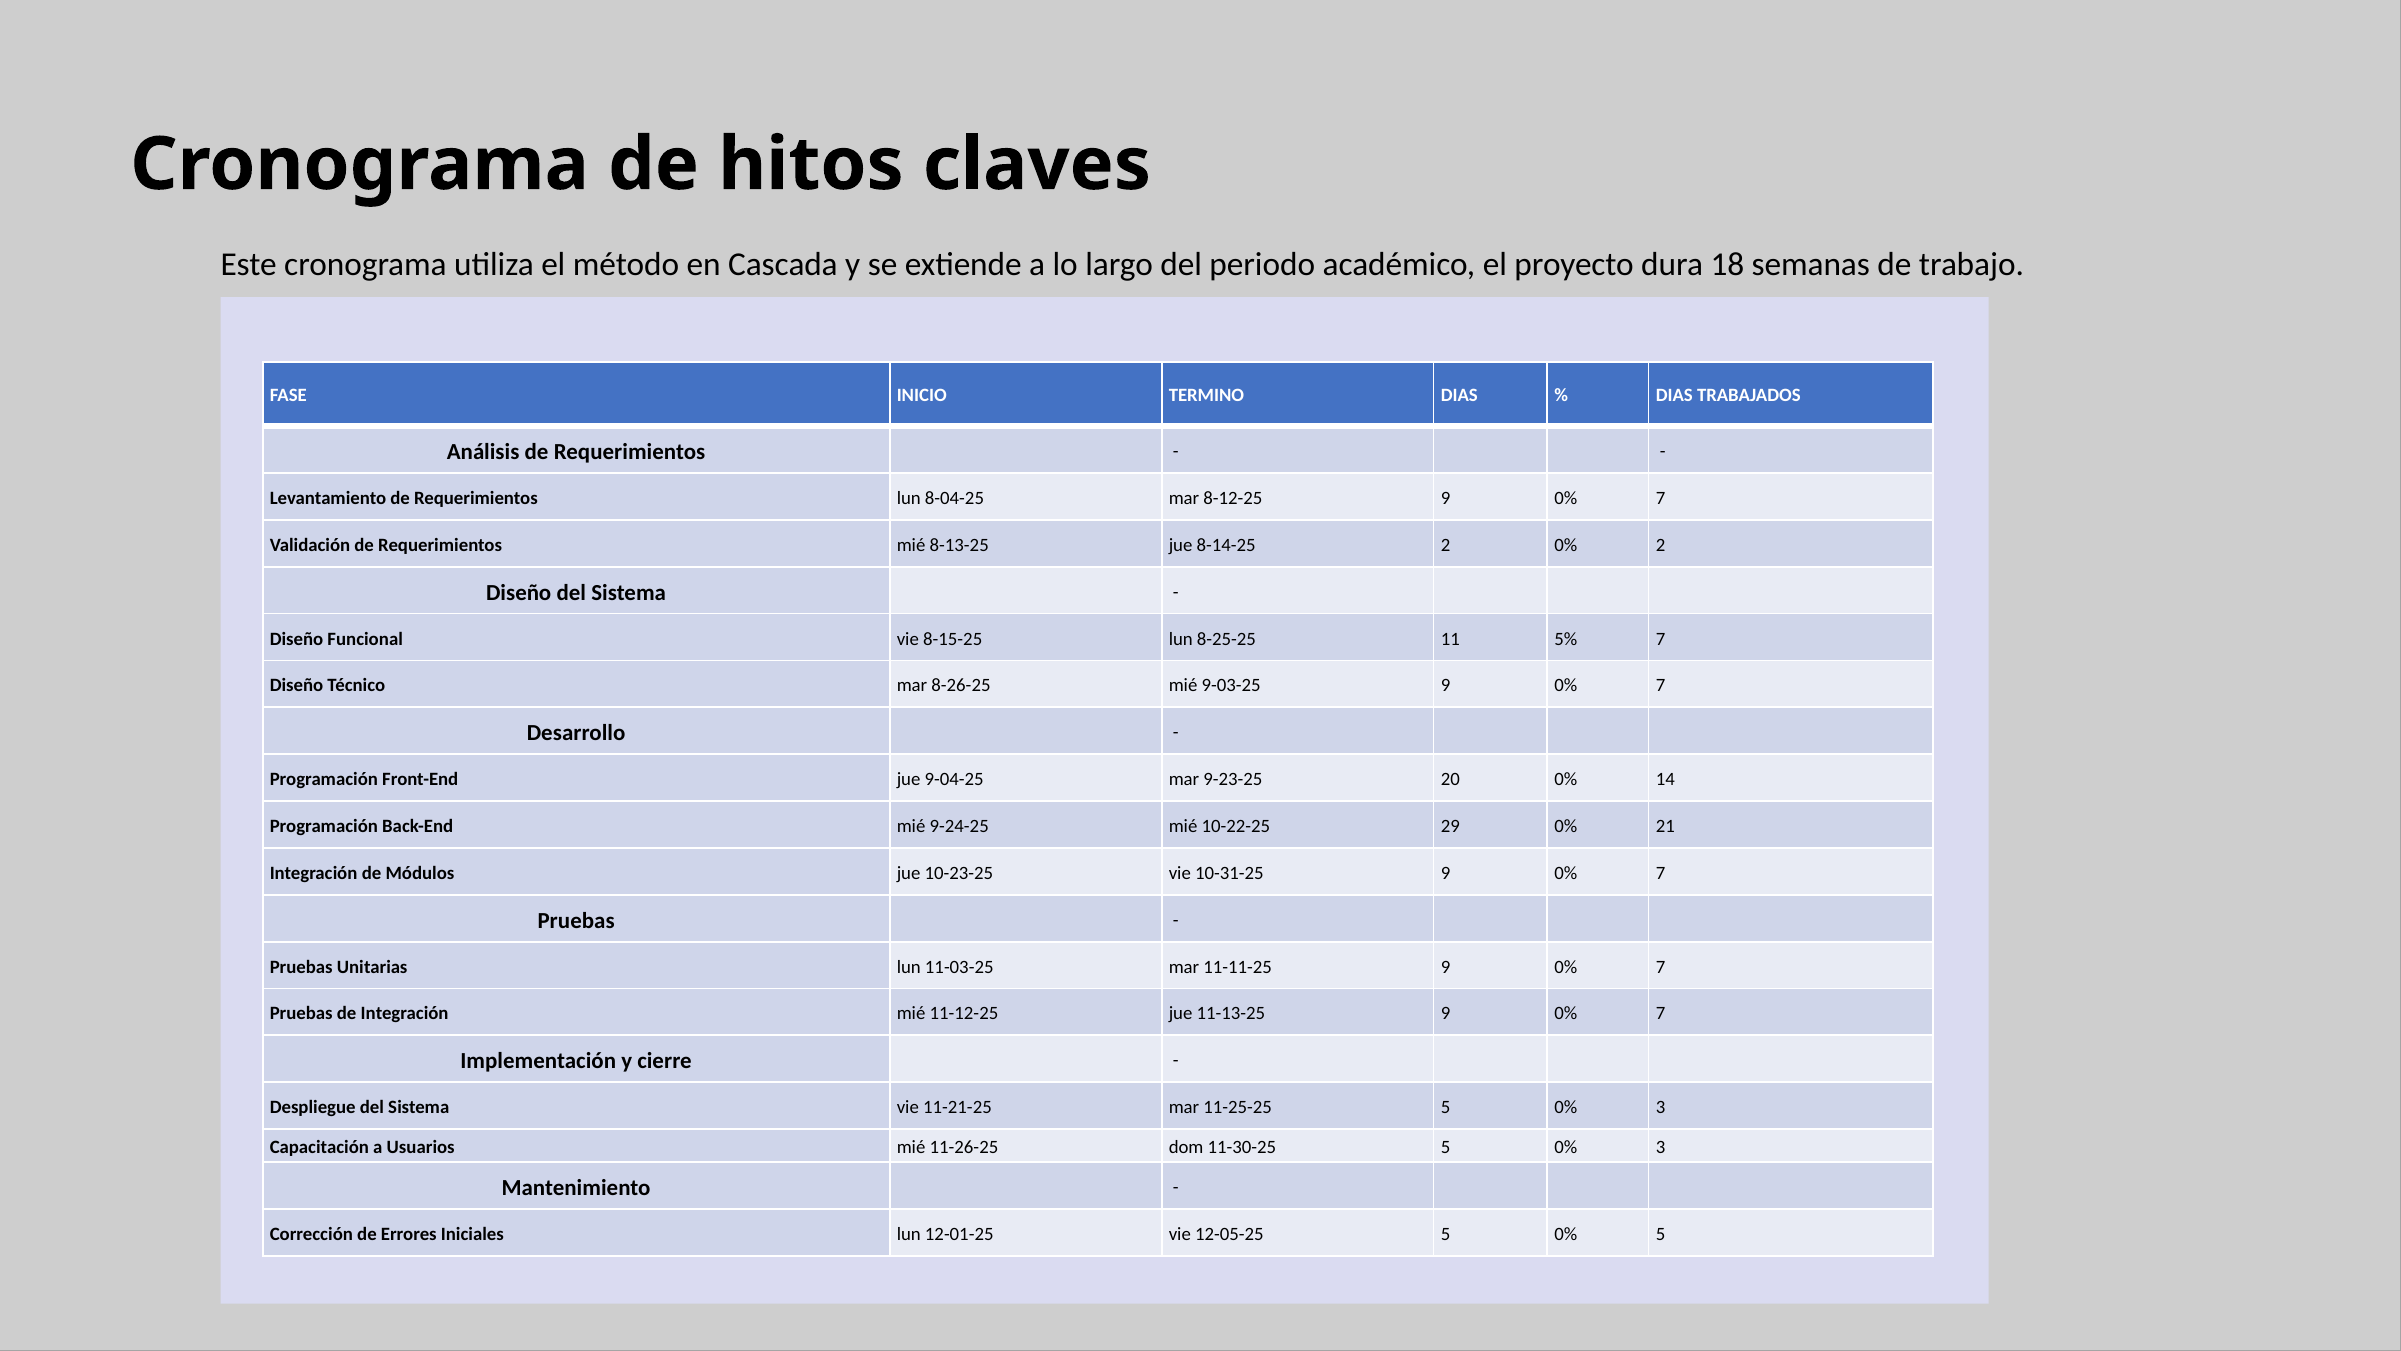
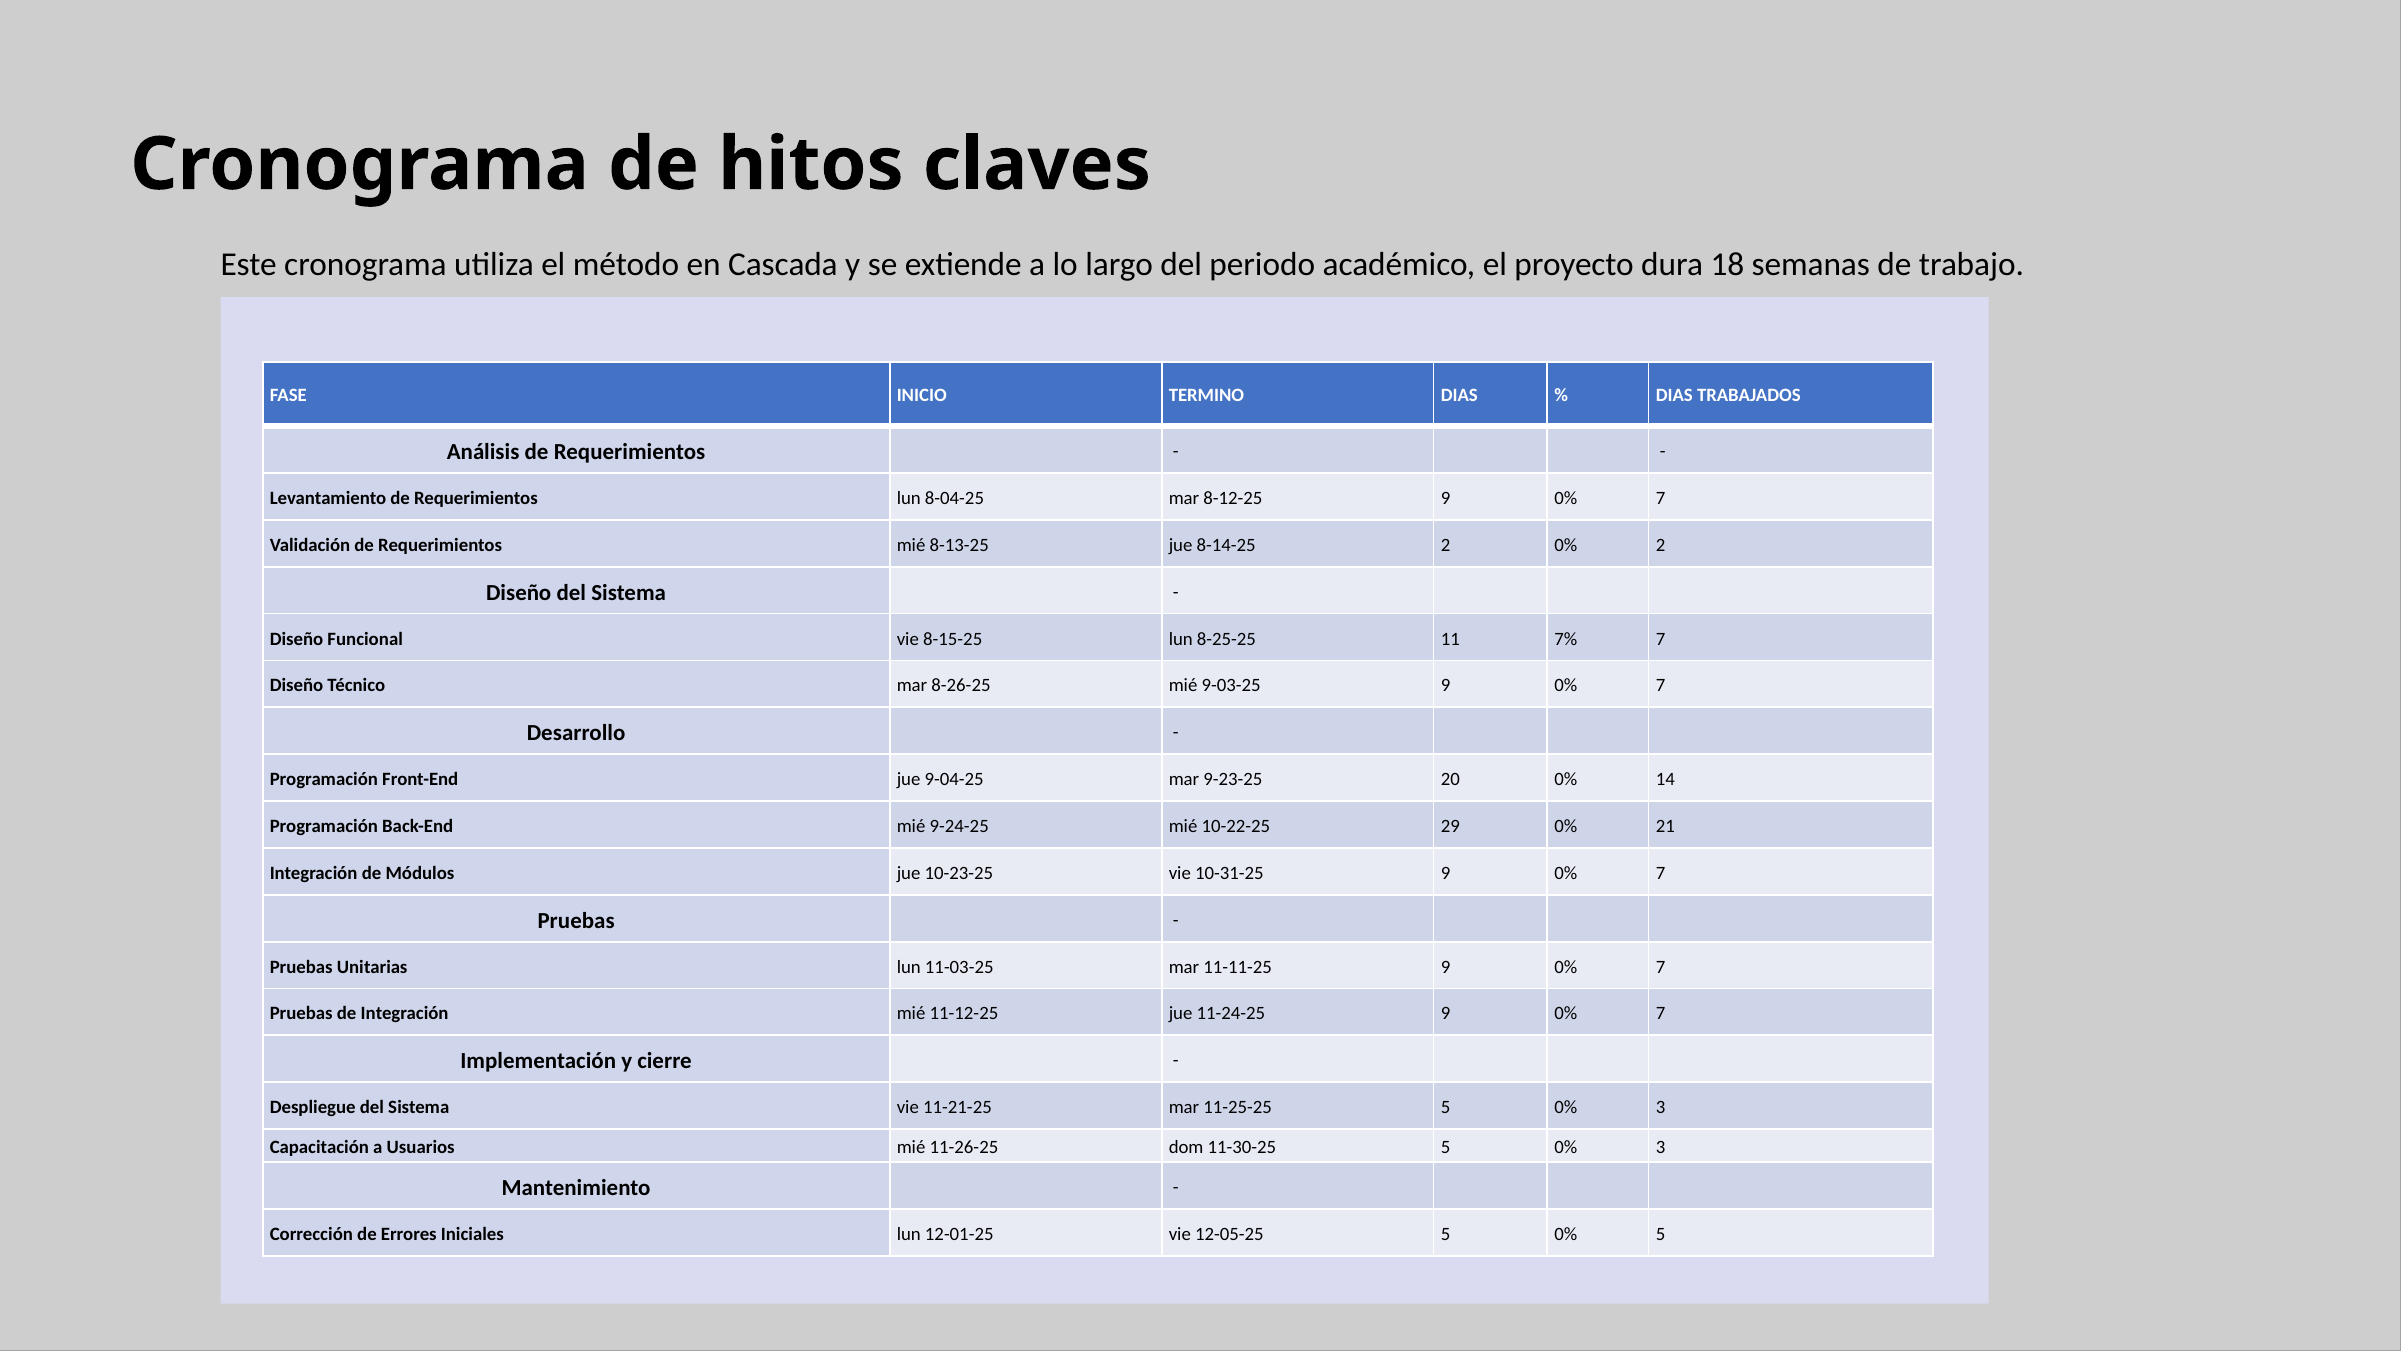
5%: 5% -> 7% (1566, 639)
11-13-25: 11-13-25 -> 11-24-25 (1231, 1013)
